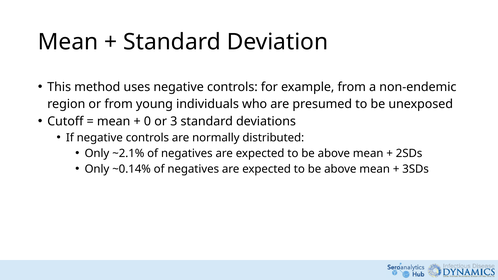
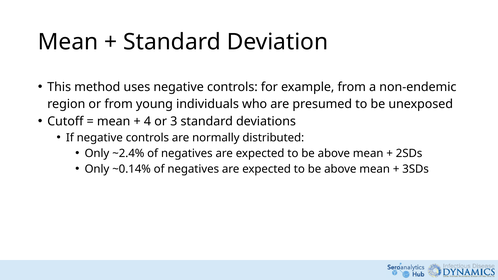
0: 0 -> 4 (147, 121)
~2.1%: ~2.1% -> ~2.4% (128, 153)
